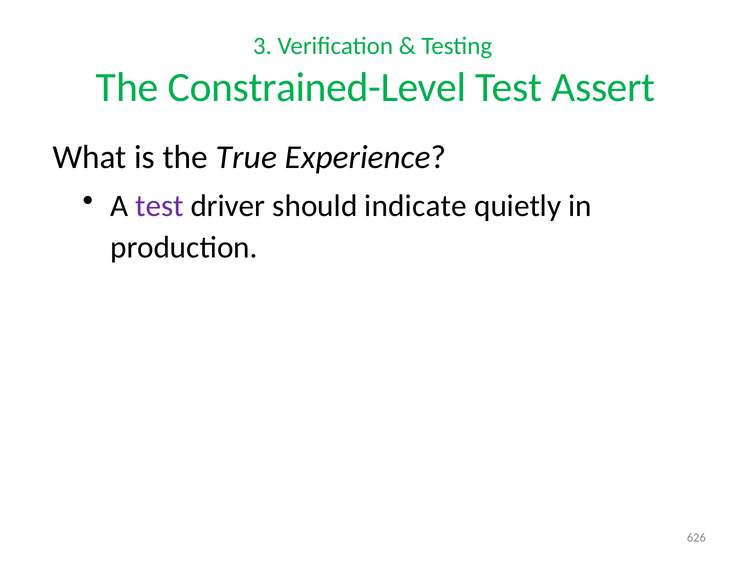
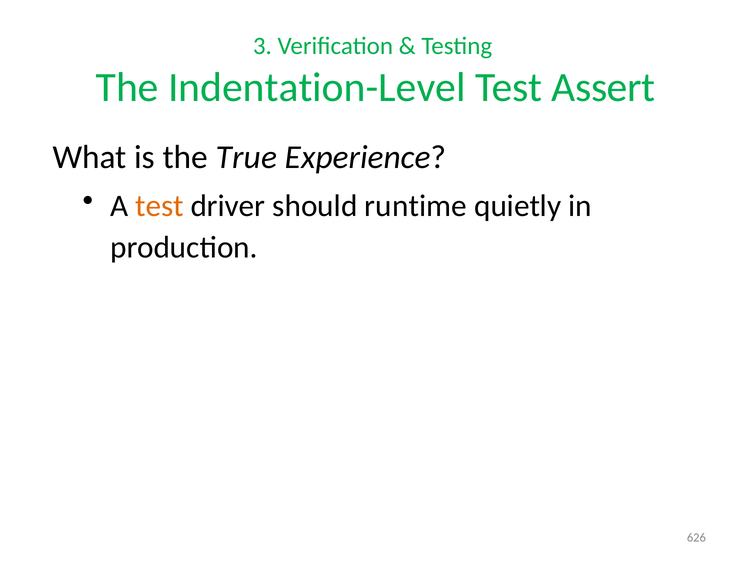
Constrained-Level: Constrained-Level -> Indentation-Level (317, 87)
test colour: purple -> orange (160, 206)
indicate: indicate -> runtime (416, 206)
